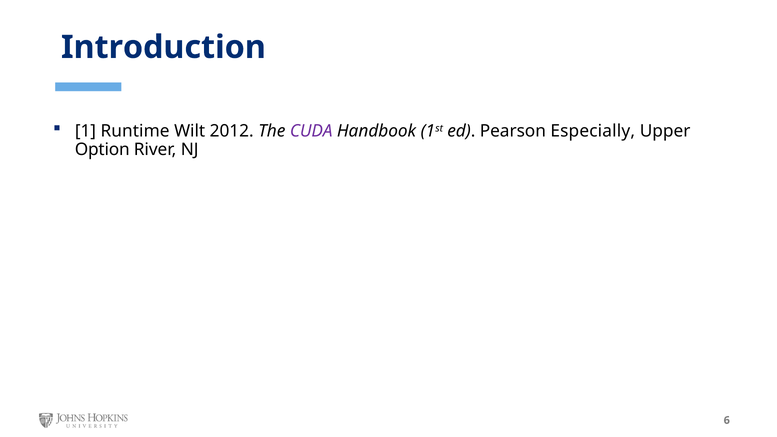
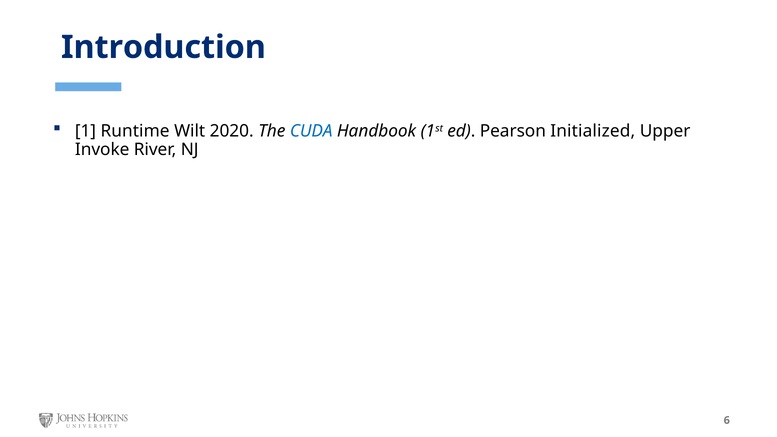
2012: 2012 -> 2020 (232, 131)
CUDA colour: purple -> blue (311, 131)
Especially: Especially -> Initialized (593, 131)
Option: Option -> Invoke (102, 150)
